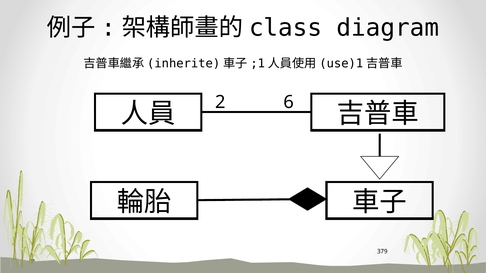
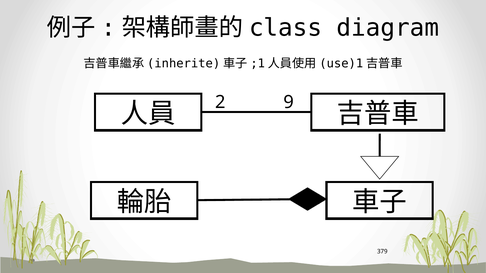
6: 6 -> 9 (289, 102)
